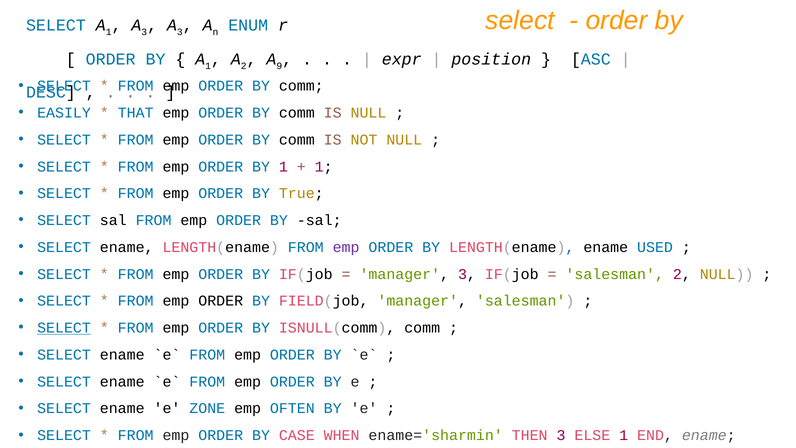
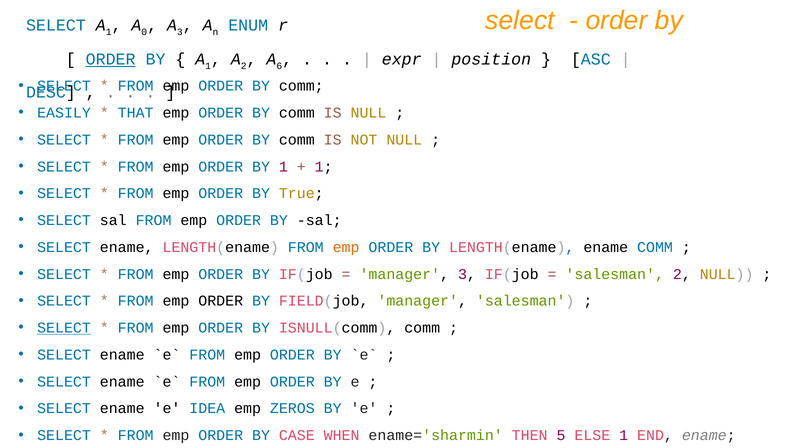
3: 3 -> 0 (144, 32)
ORDER underline: none -> present (111, 59)
9: 9 -> 6 (279, 66)
emp colour: purple -> orange (346, 247)
ename USED: USED -> COMM (655, 247)
ZONE: ZONE -> IDEA (207, 408)
OFTEN: OFTEN -> ZEROS (292, 408)
THEN 3: 3 -> 5 (561, 435)
